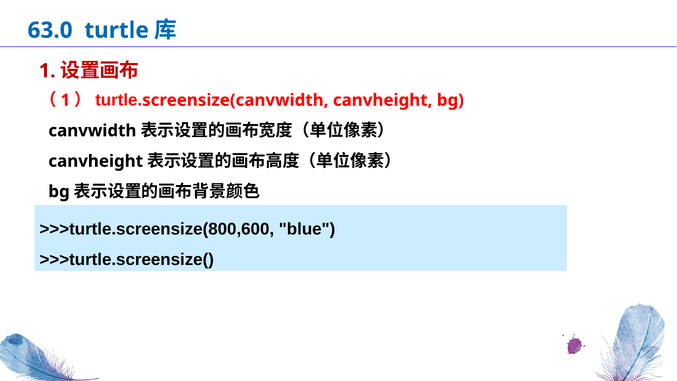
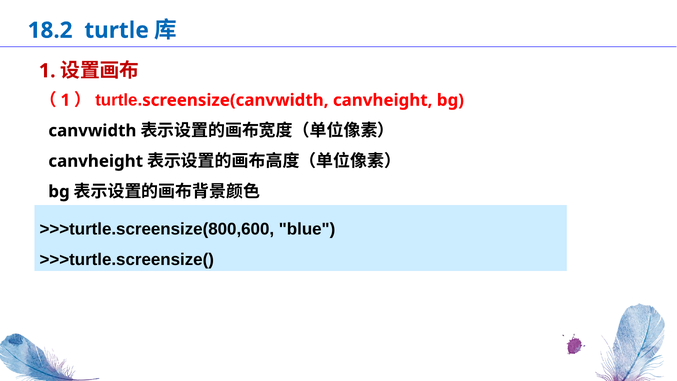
63.0: 63.0 -> 18.2 (50, 30)
